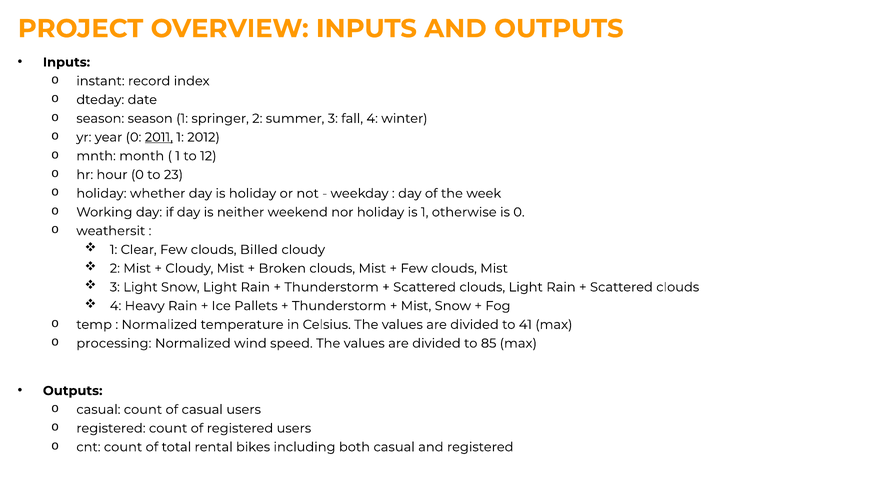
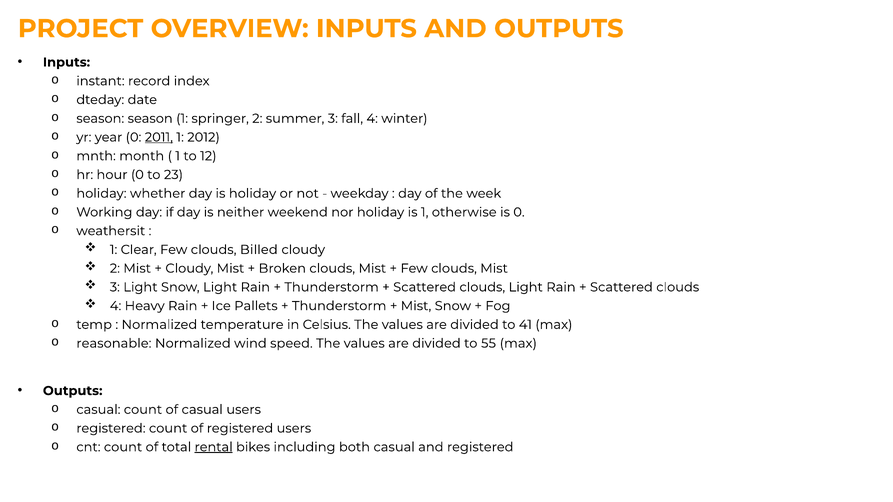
processing: processing -> reasonable (114, 344)
85: 85 -> 55 (489, 344)
rental underline: none -> present (214, 447)
